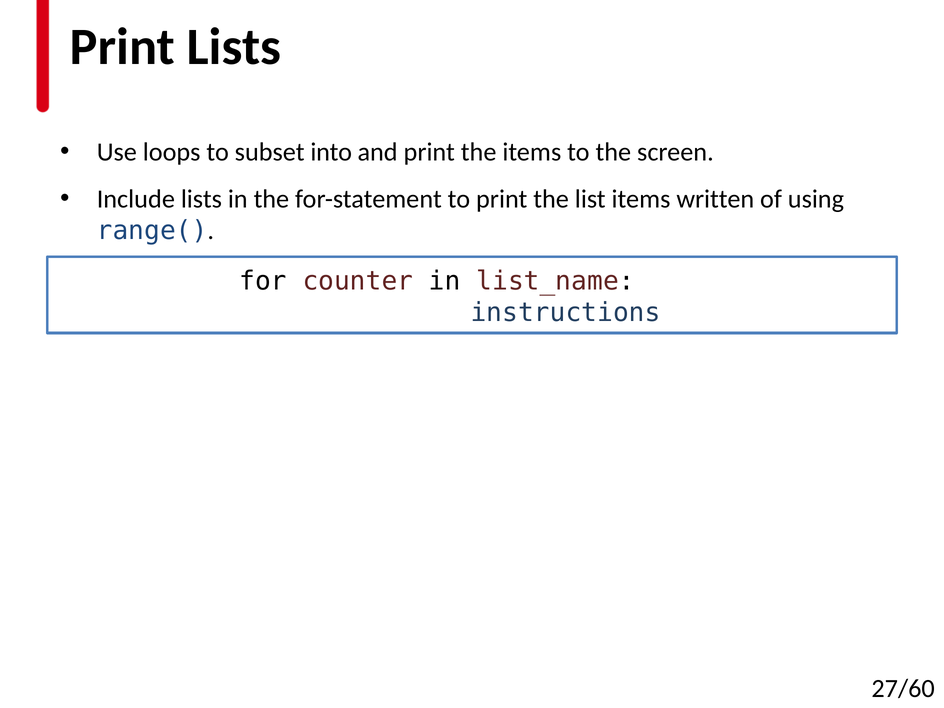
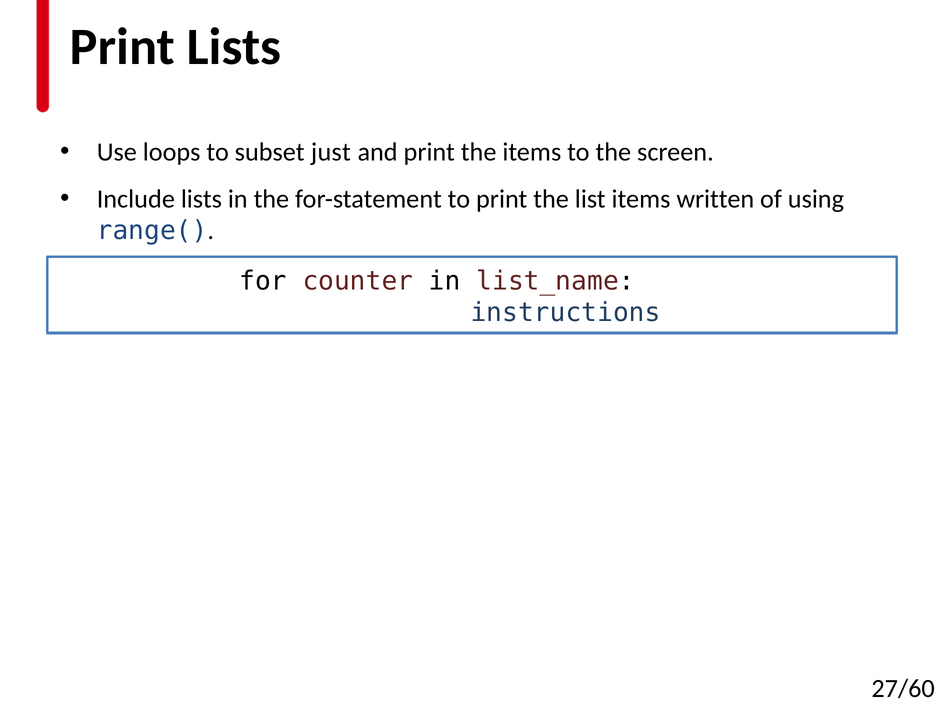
into: into -> just (331, 152)
